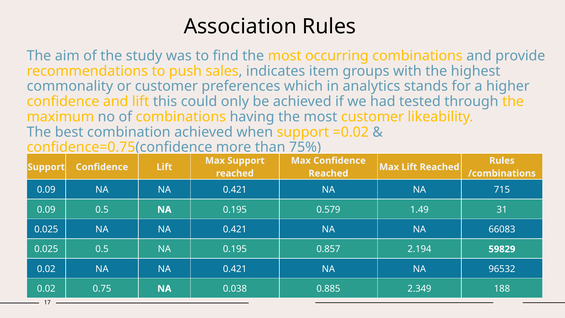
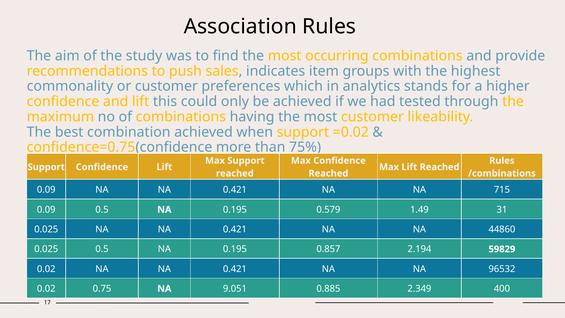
66083: 66083 -> 44860 (502, 229)
0.038: 0.038 -> 9.051 (235, 289)
188: 188 -> 400 (502, 289)
